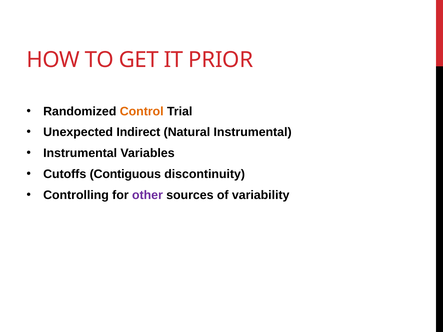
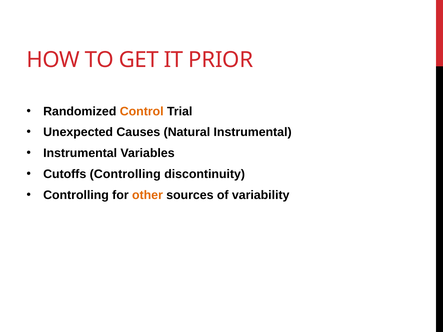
Indirect: Indirect -> Causes (138, 132)
Cutoffs Contiguous: Contiguous -> Controlling (125, 174)
other colour: purple -> orange (147, 195)
